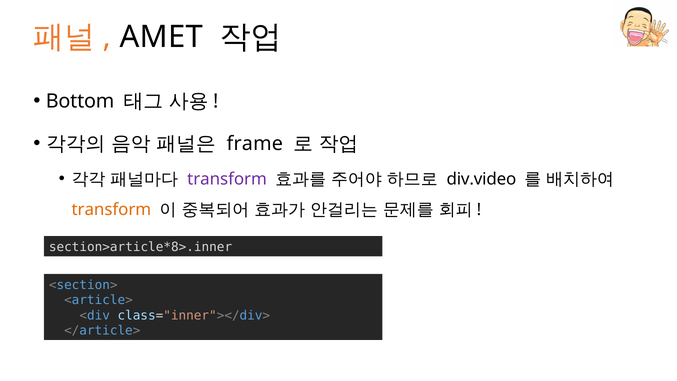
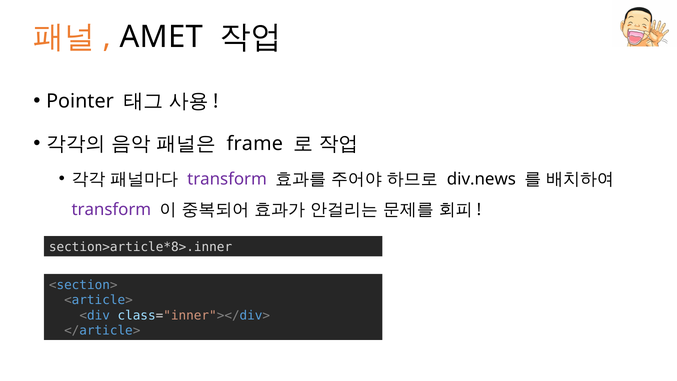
Bottom: Bottom -> Pointer (80, 101)
div.video: div.video -> div.news (481, 179)
transform colour: orange -> purple (111, 210)
